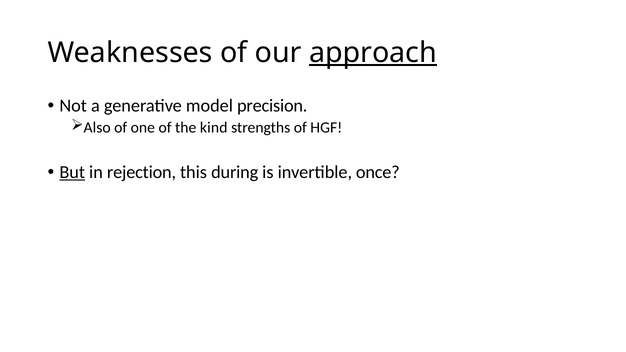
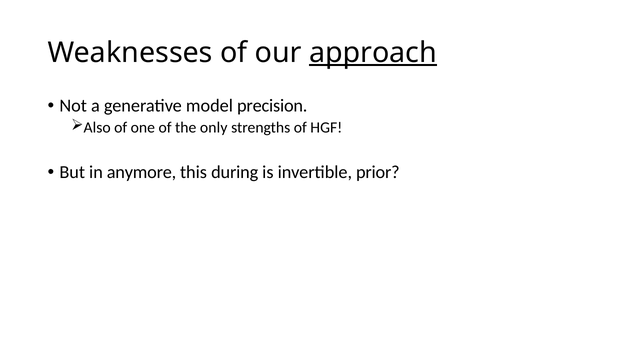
kind: kind -> only (214, 127)
But underline: present -> none (72, 172)
rejection: rejection -> anymore (142, 172)
once: once -> prior (378, 172)
